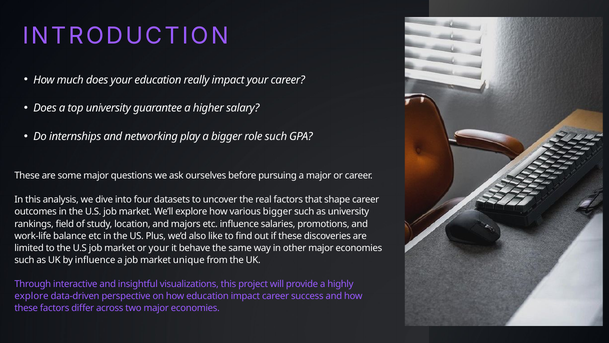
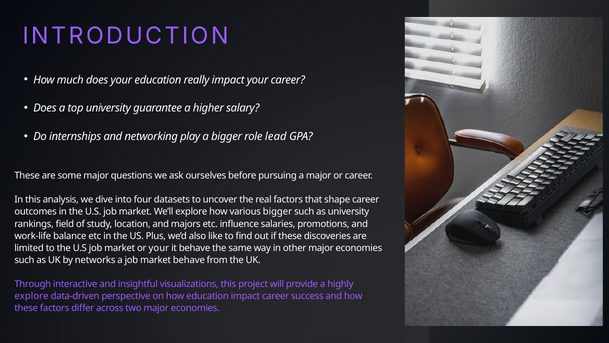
role such: such -> lead (276, 136)
by influence: influence -> networks (95, 260)
market unique: unique -> behave (189, 260)
